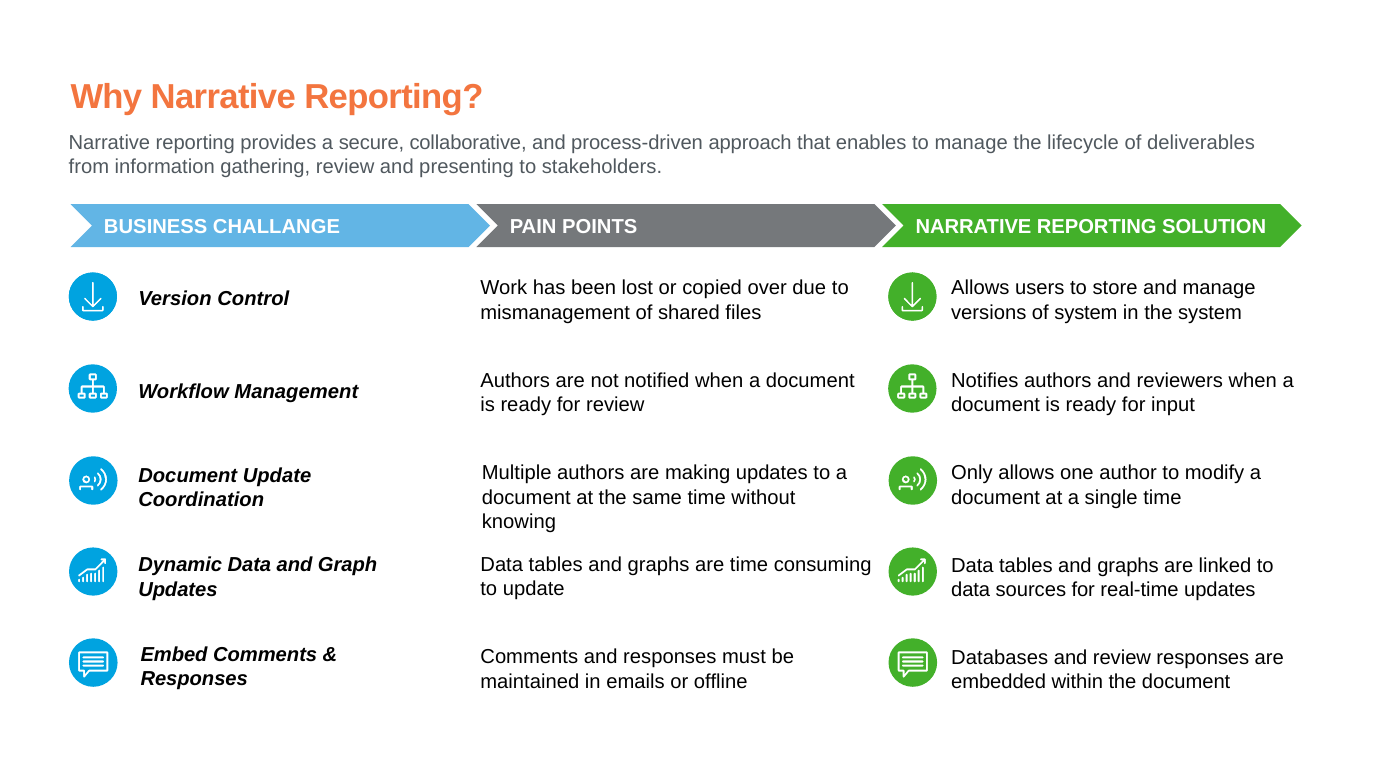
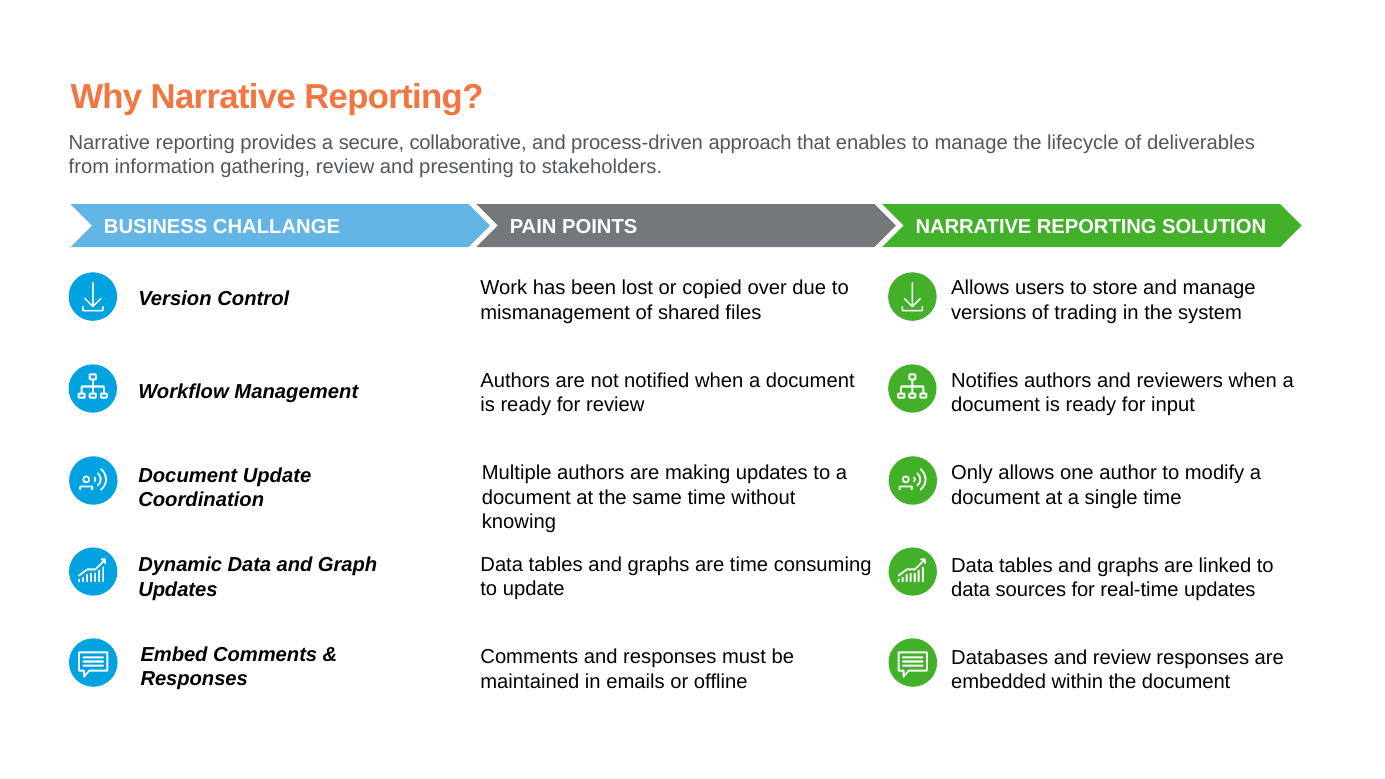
of system: system -> trading (1086, 313)
